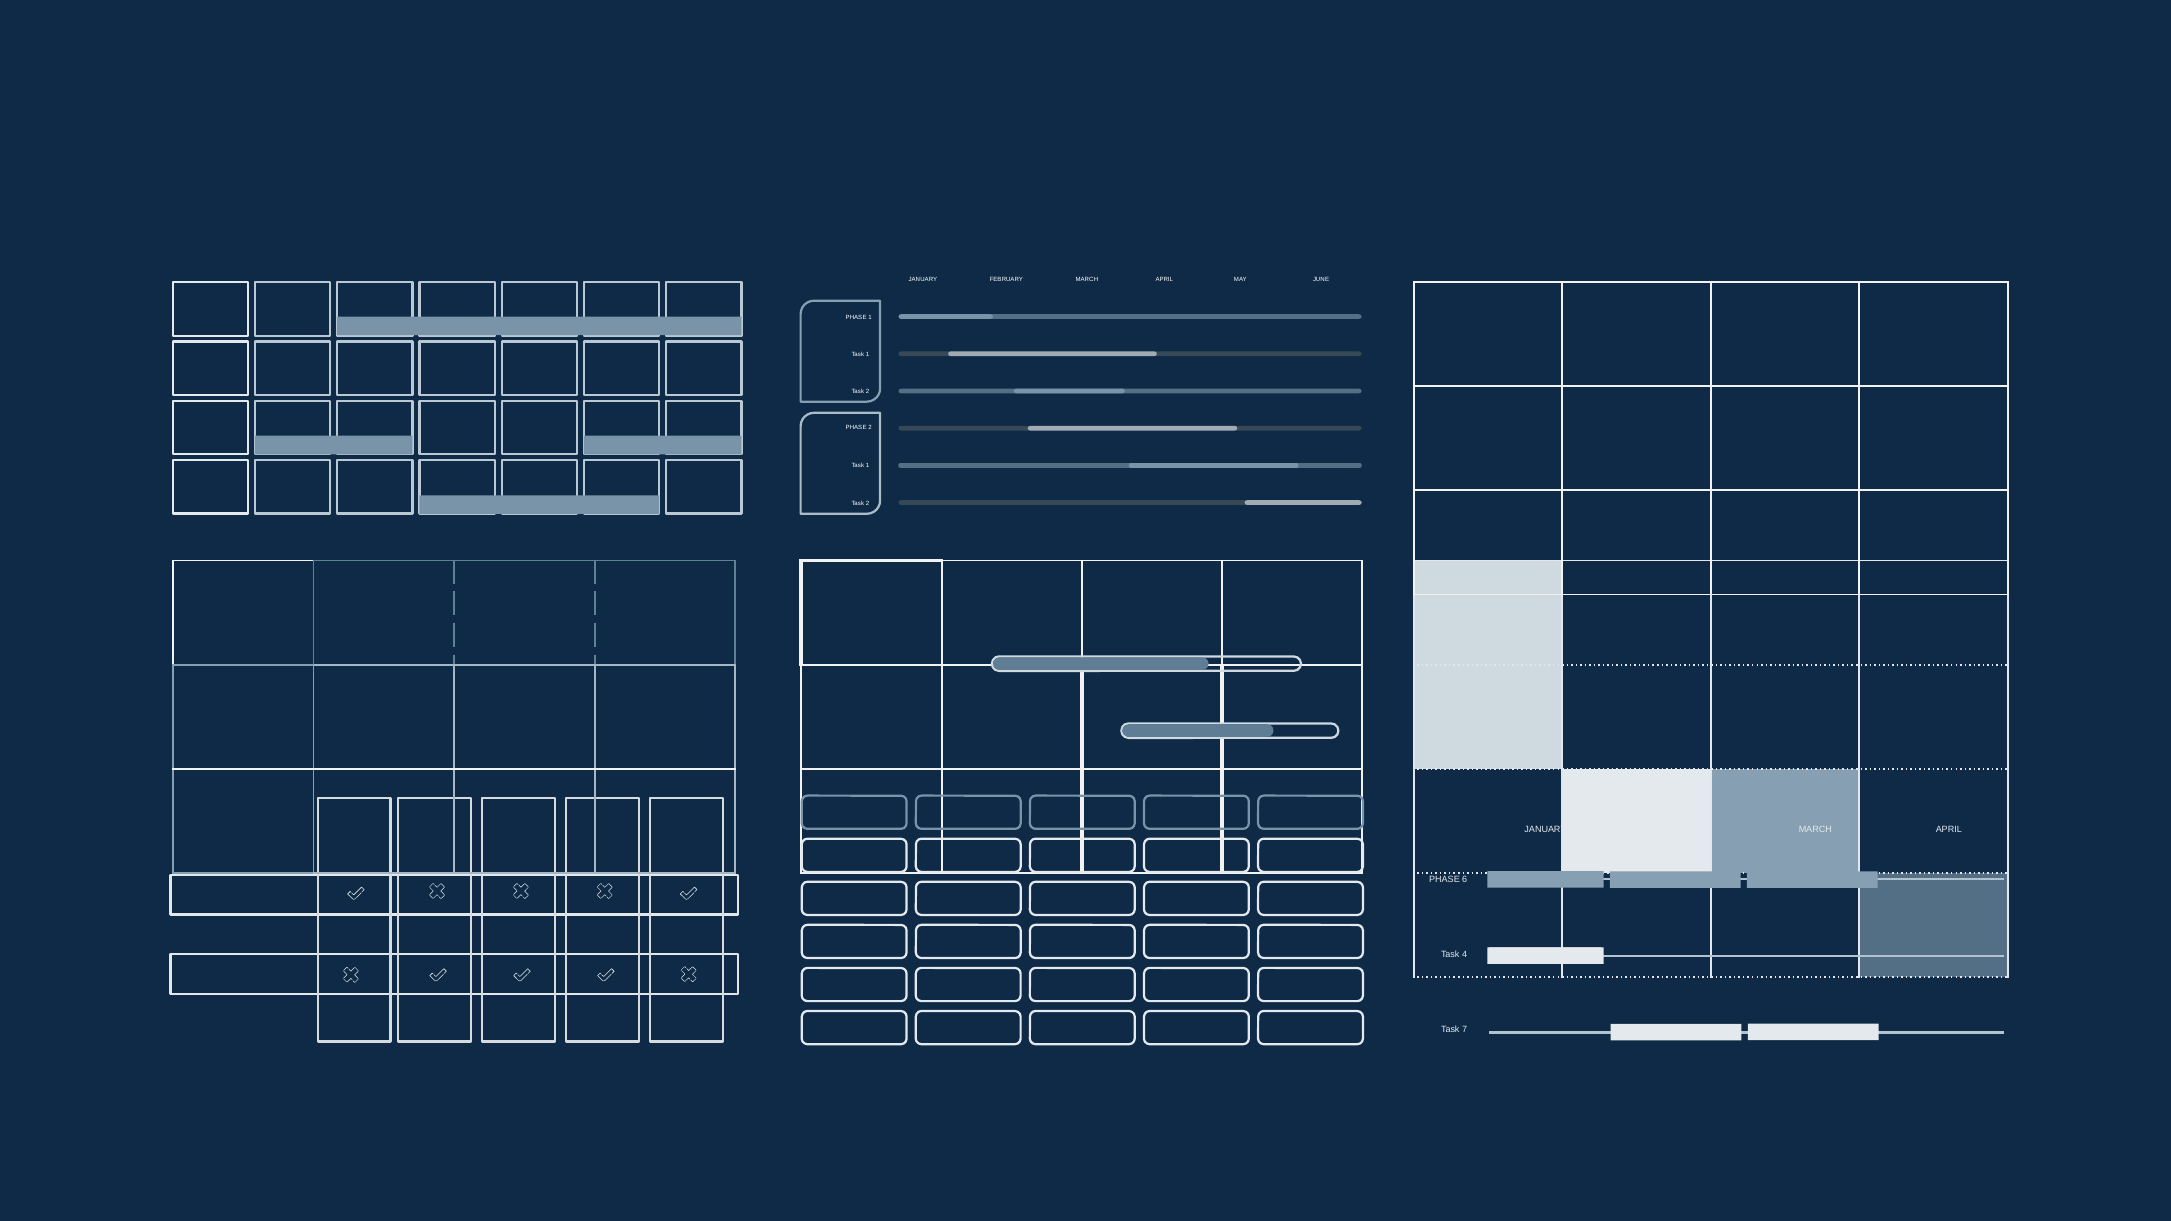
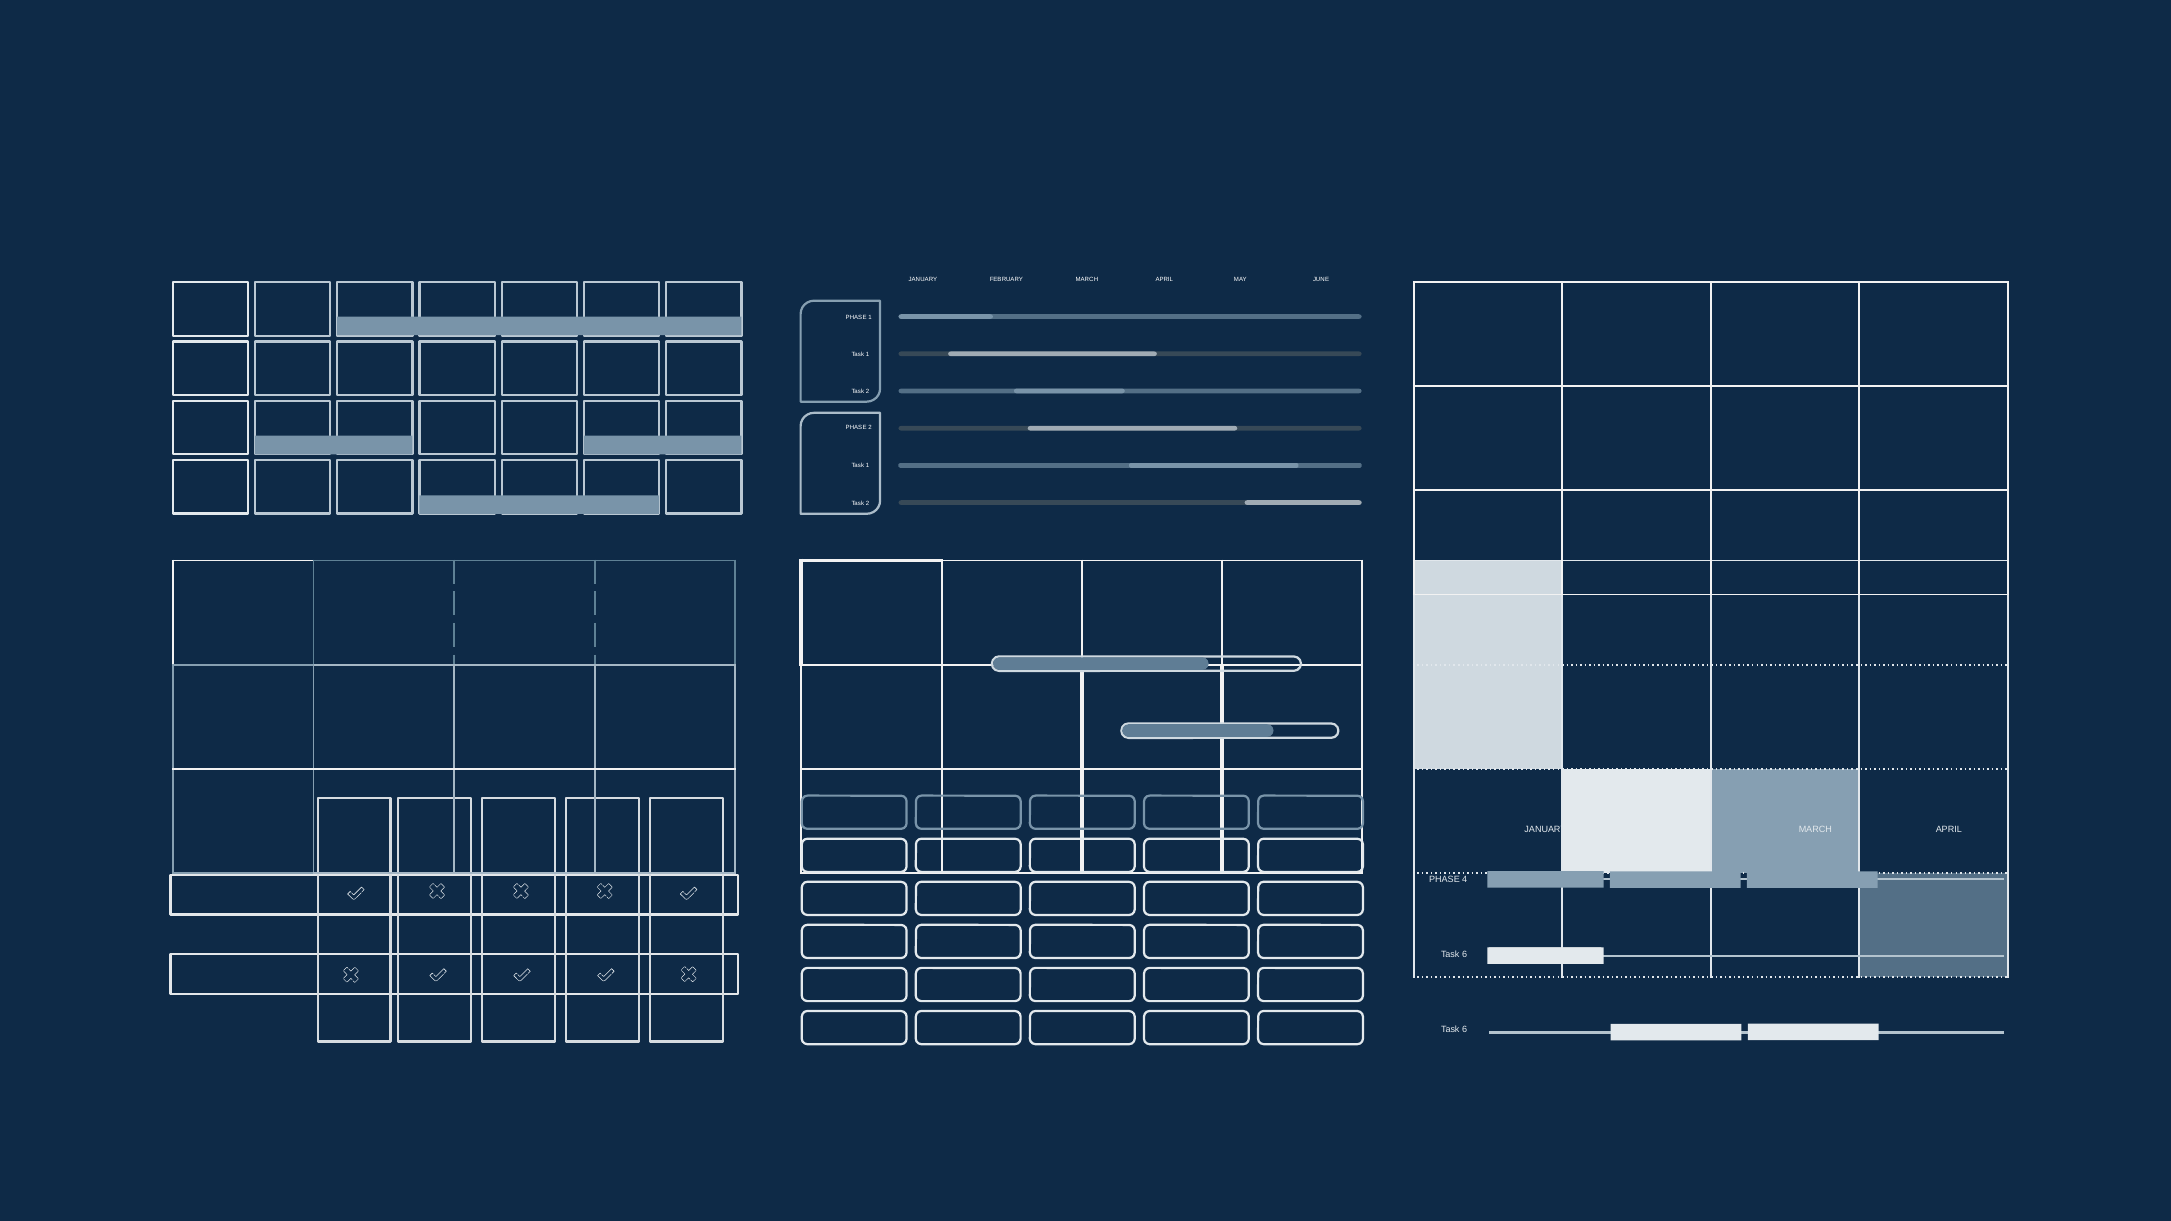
6: 6 -> 4 (1465, 880)
4: 4 -> 6 (1465, 955)
7: 7 -> 6 (1465, 1030)
